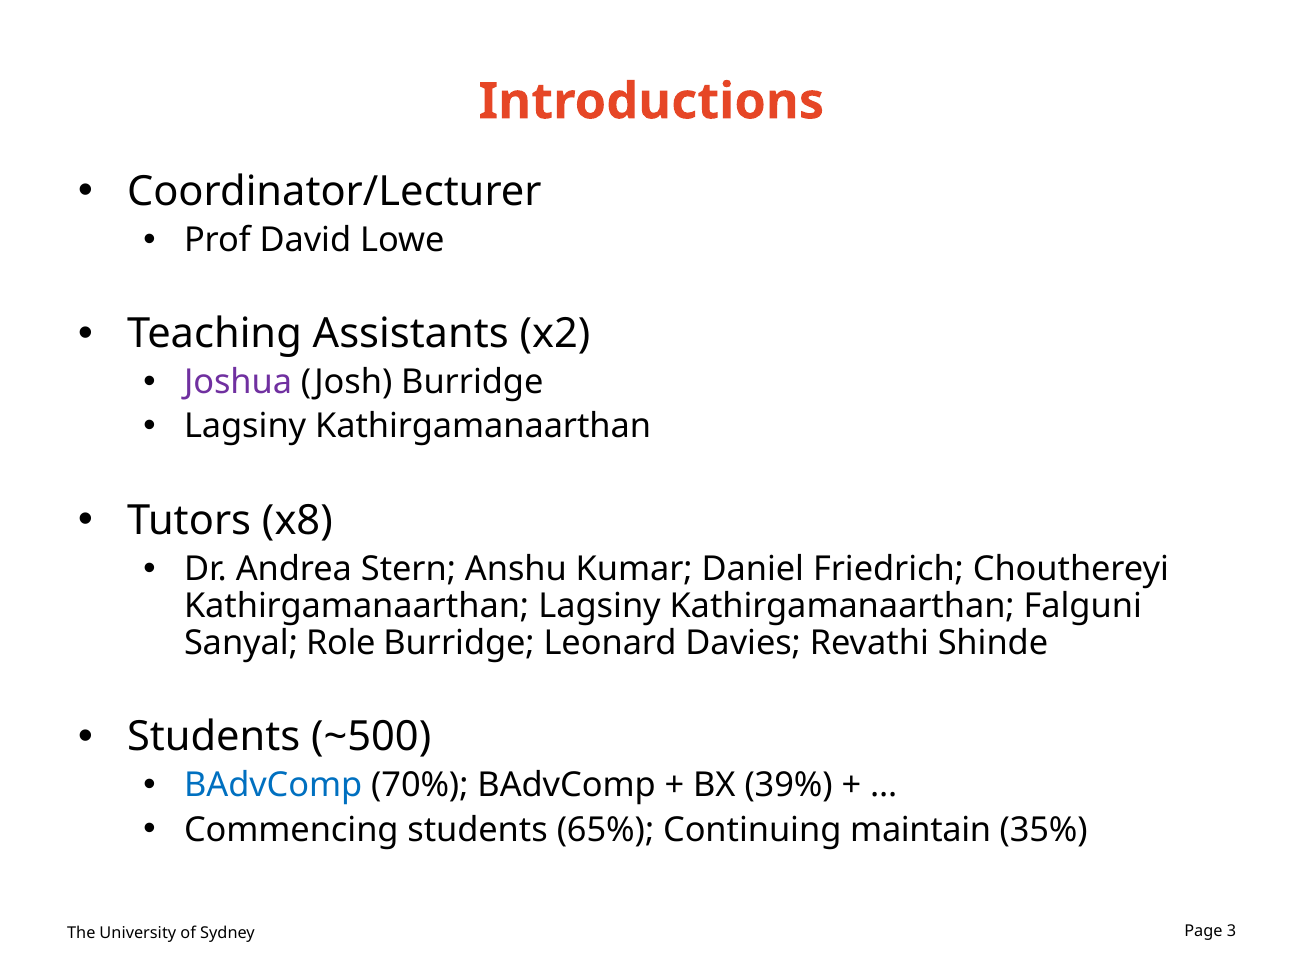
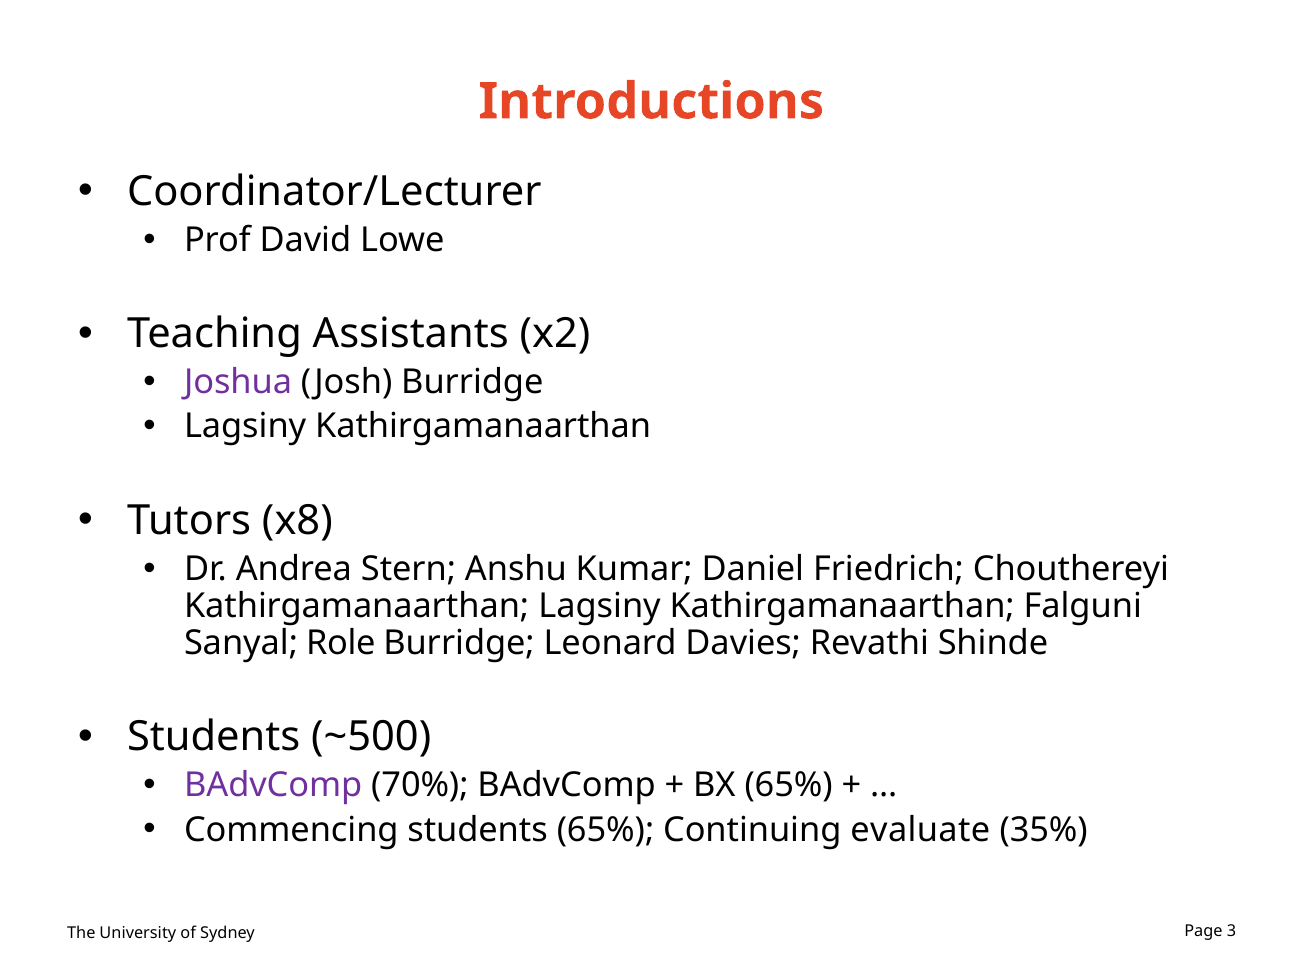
BAdvComp colour: blue -> purple (273, 786)
BX 39%: 39% -> 65% (789, 786)
maintain: maintain -> evaluate (920, 830)
